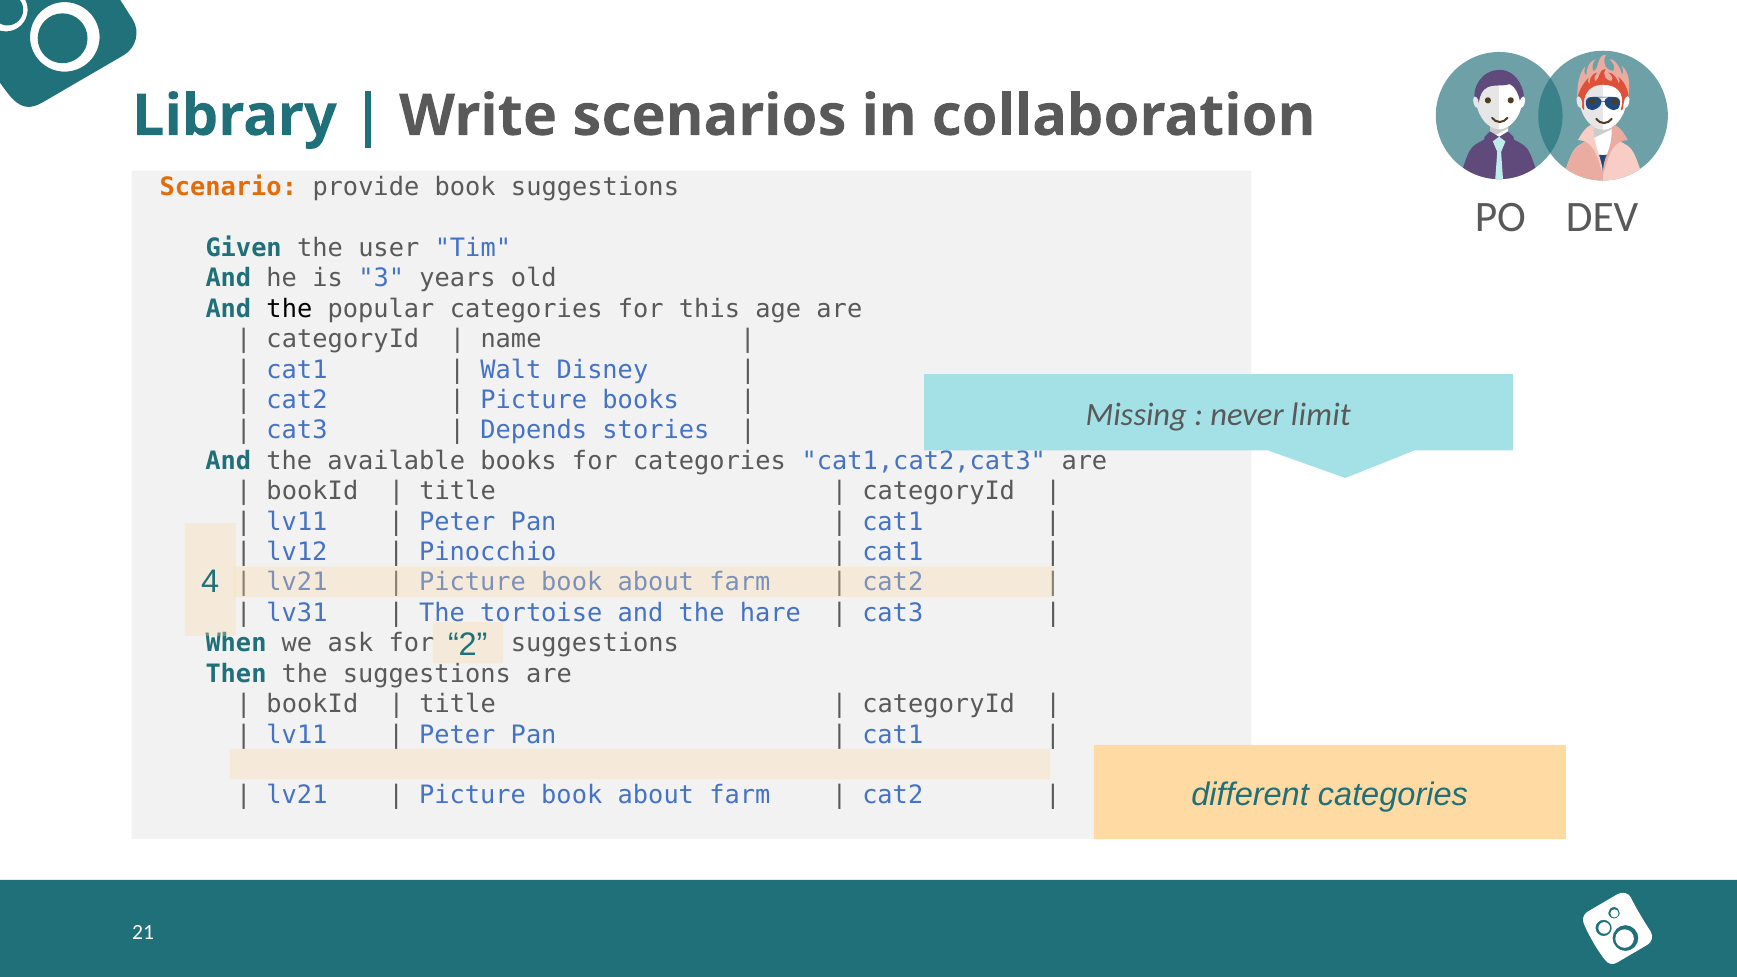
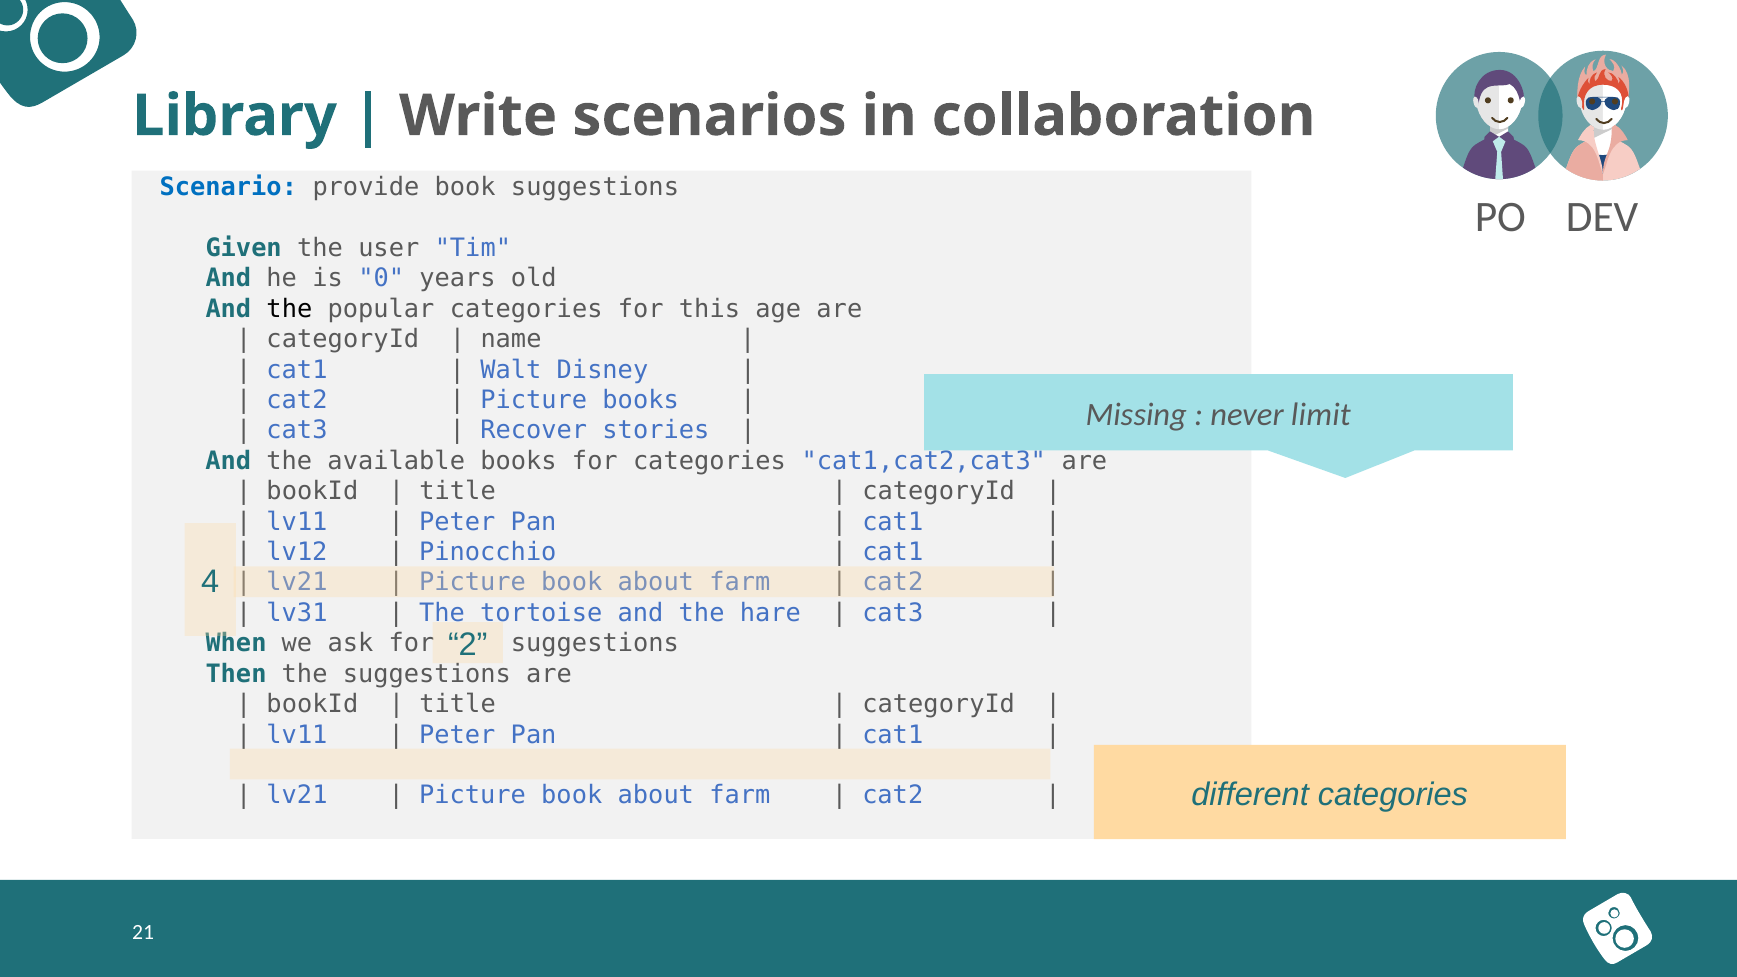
Scenario colour: orange -> blue (228, 187)
3: 3 -> 0 (381, 278)
Depends: Depends -> Recover (534, 431)
